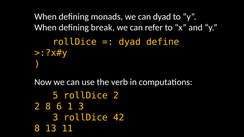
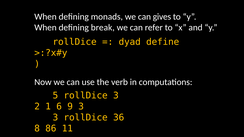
can dyad: dyad -> gives (162, 17)
rollDice 2: 2 -> 3 (116, 96)
2 8: 8 -> 1 (48, 107)
1: 1 -> 9 (70, 107)
42: 42 -> 36 (119, 118)
13: 13 -> 86 (51, 129)
